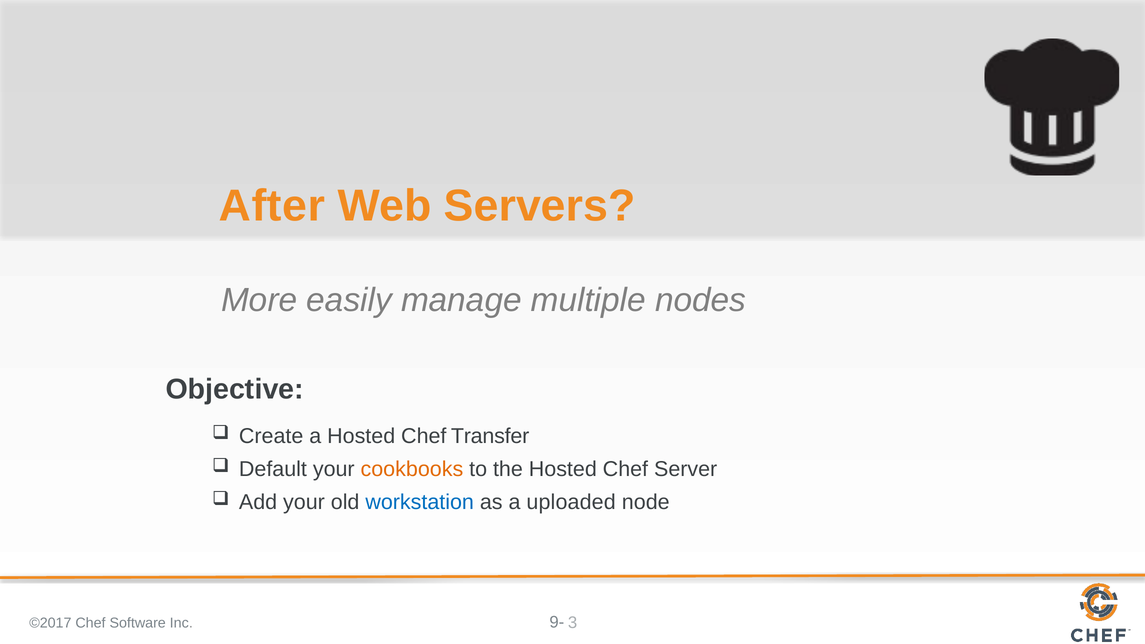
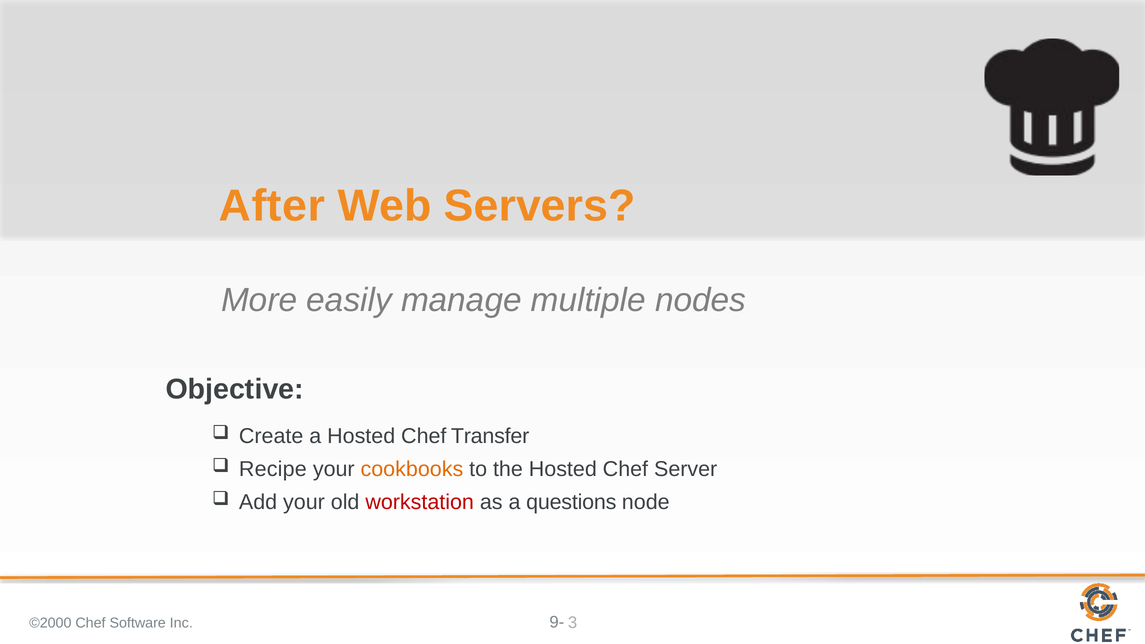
Default: Default -> Recipe (273, 469)
workstation colour: blue -> red (420, 502)
uploaded: uploaded -> questions (571, 502)
©2017: ©2017 -> ©2000 (50, 623)
